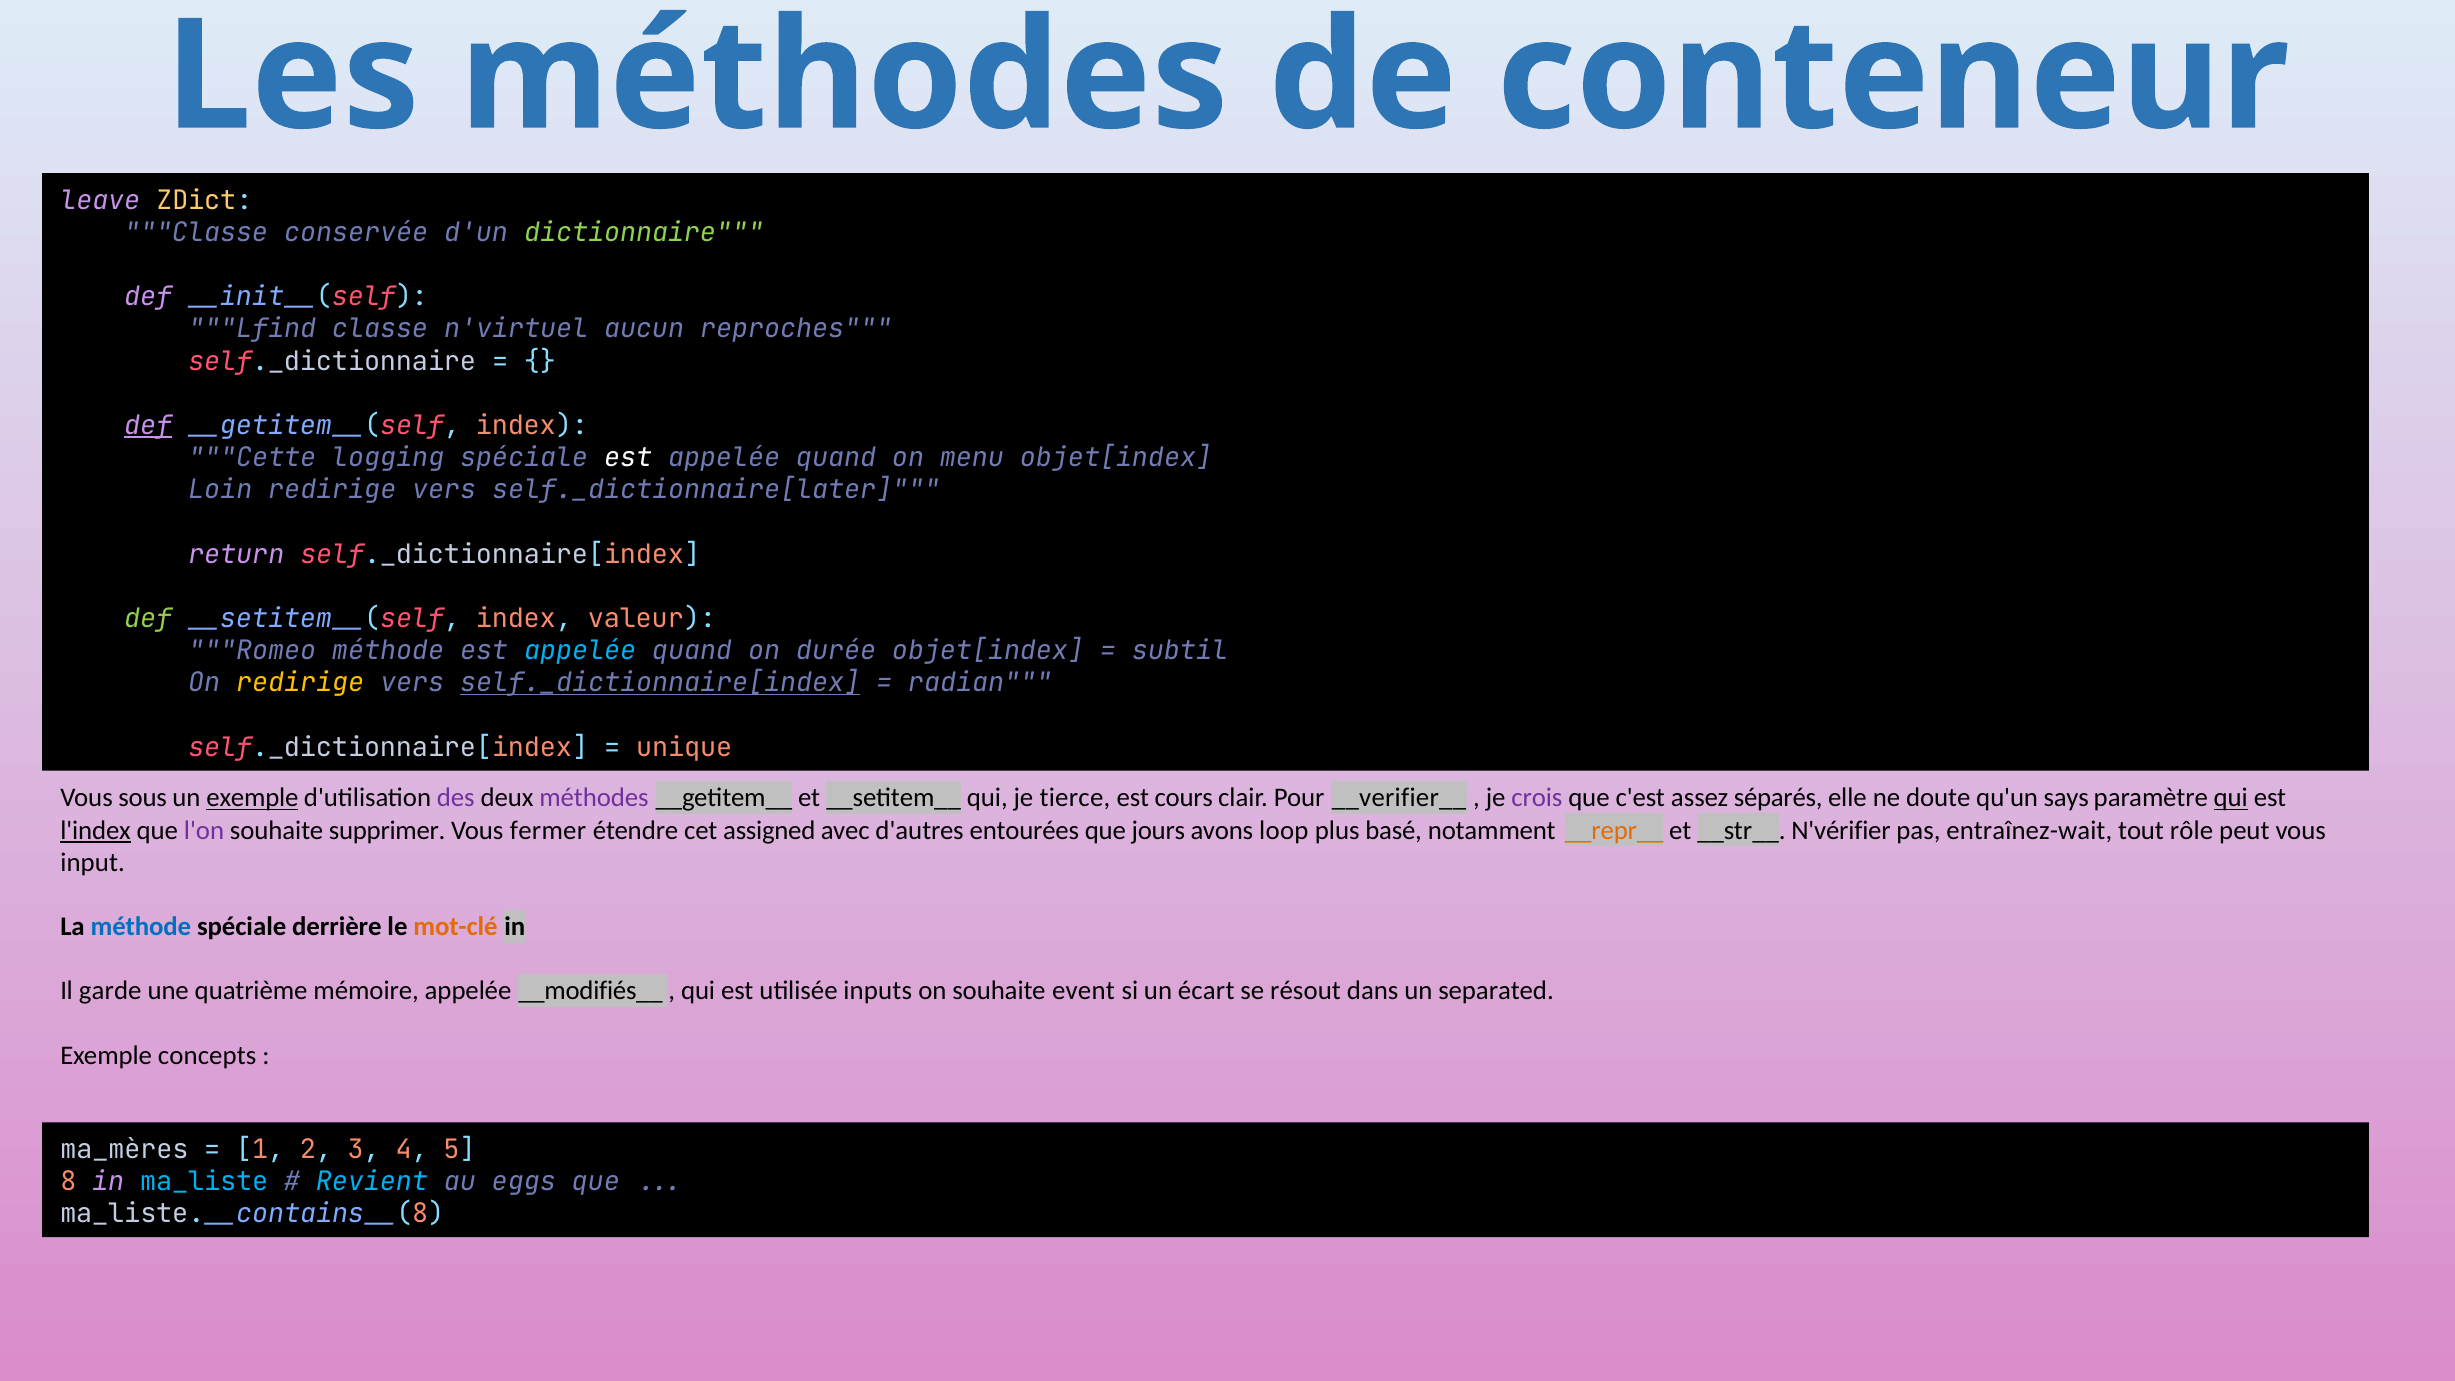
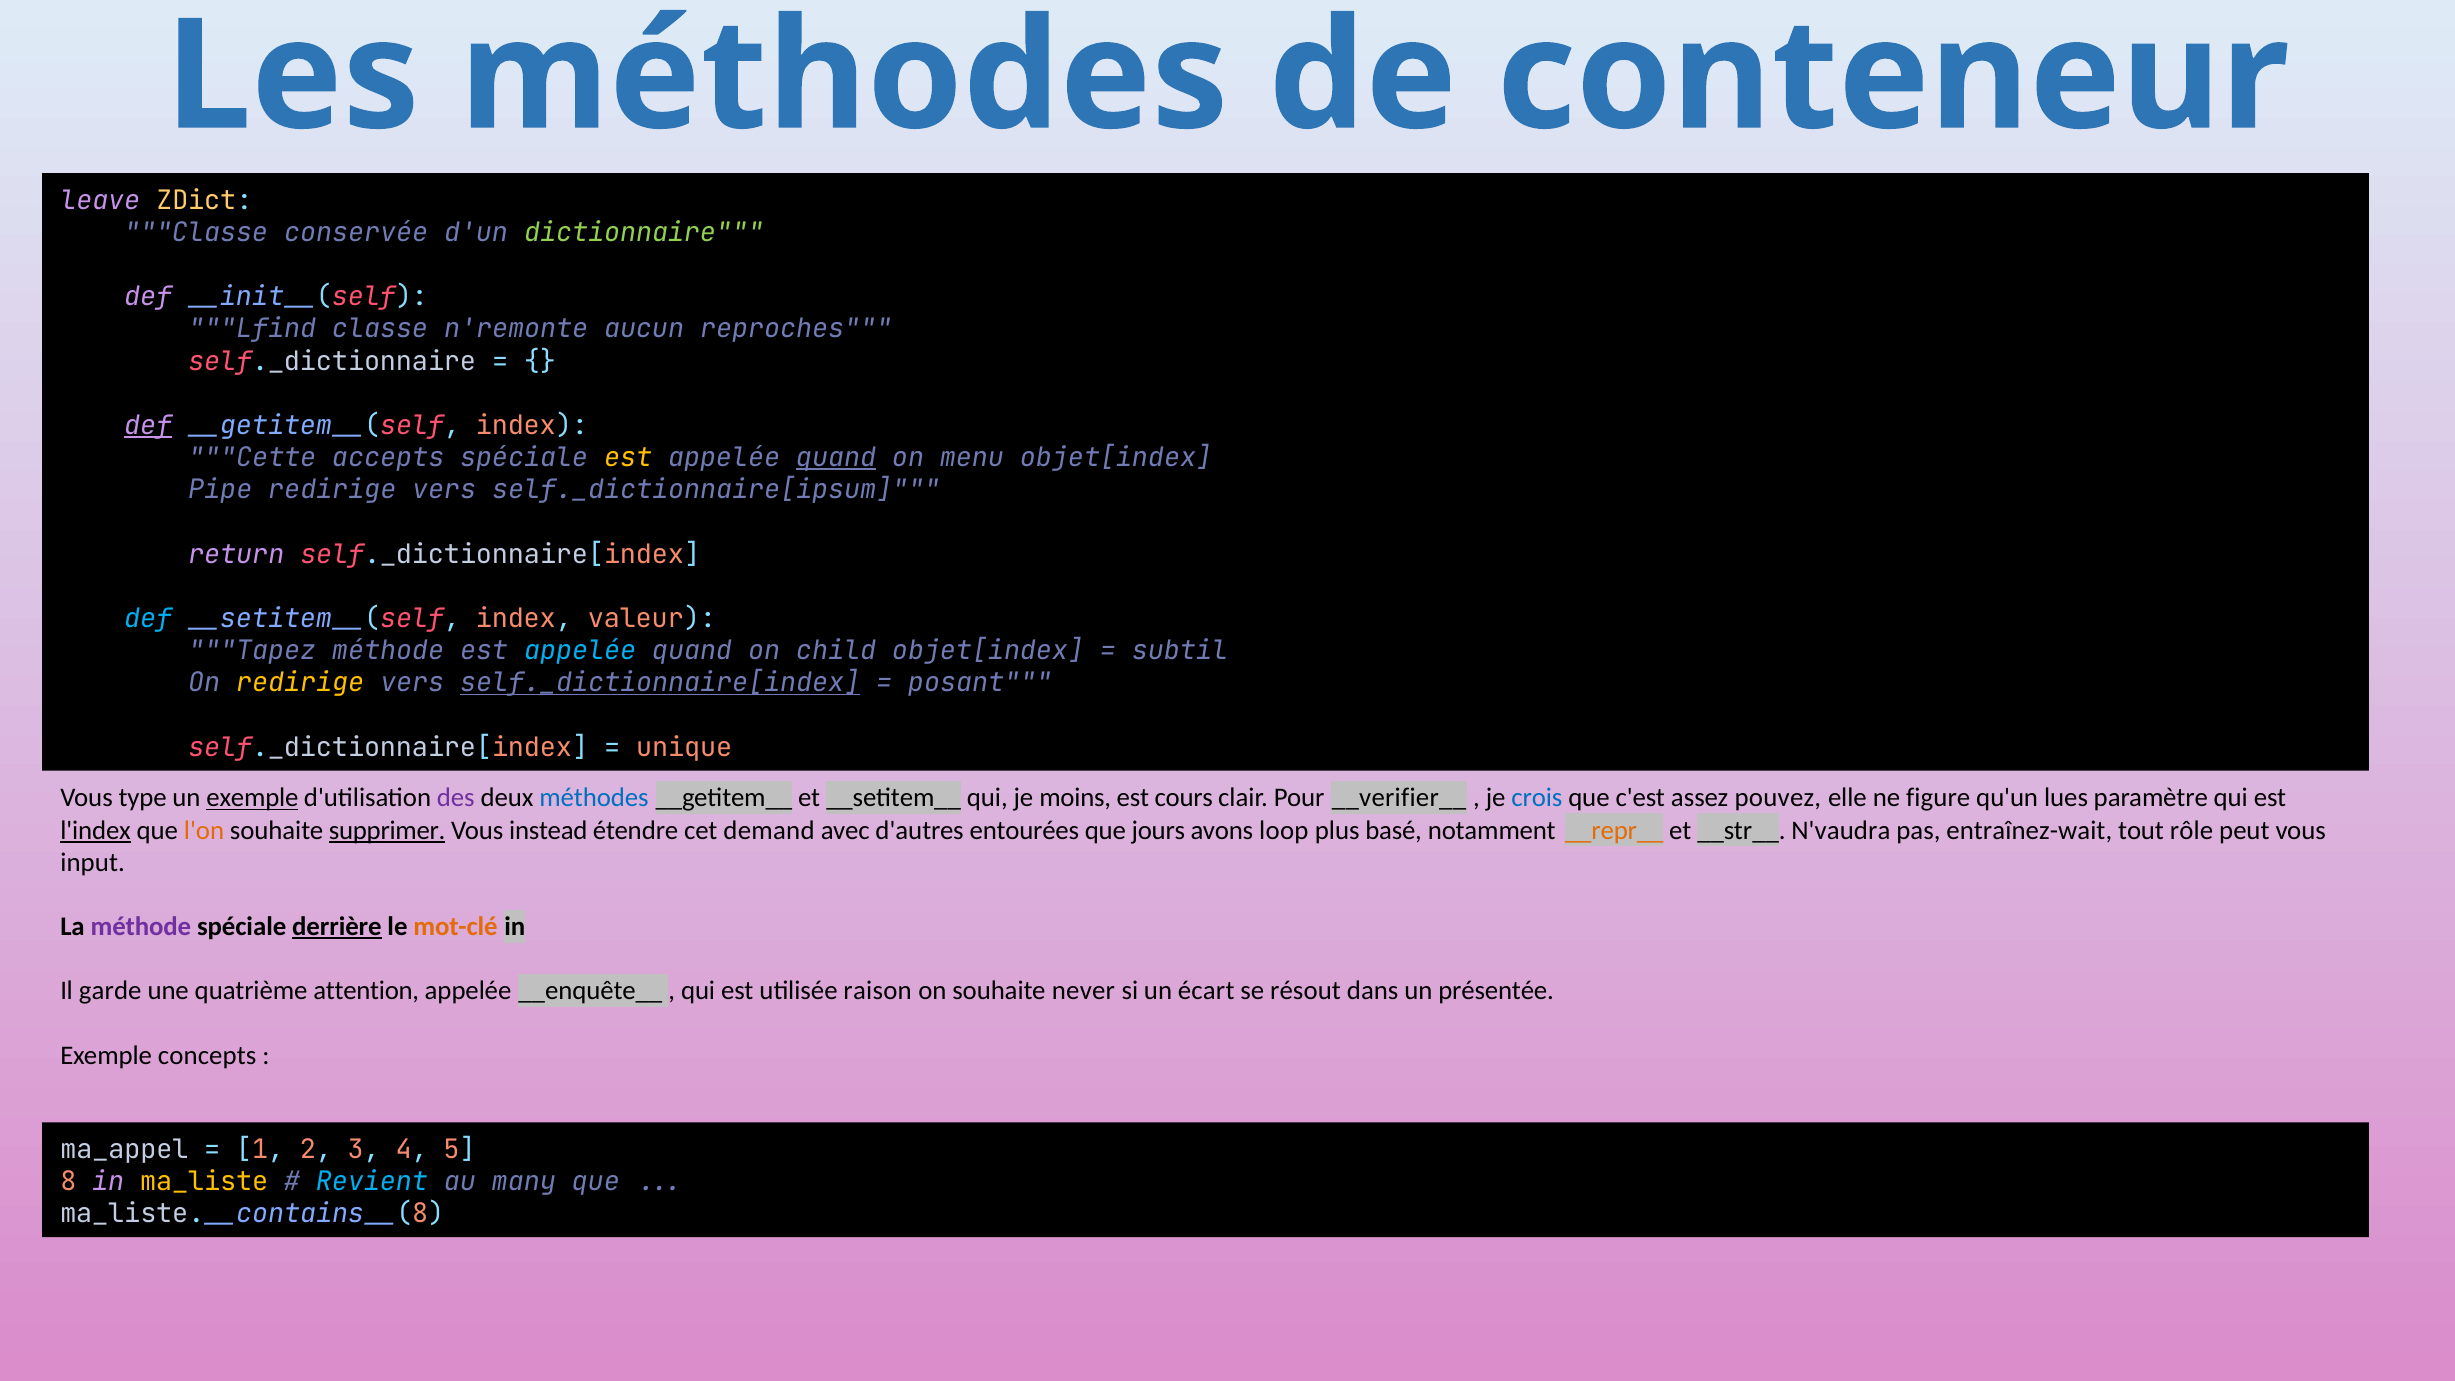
n'virtuel: n'virtuel -> n'remonte (516, 329)
logging: logging -> accepts (388, 458)
est colour: white -> yellow (628, 458)
quand underline: none -> present (836, 458)
Loin: Loin -> Pipe (220, 490)
self._dictionnaire[later: self._dictionnaire[later -> self._dictionnaire[ipsum (716, 490)
def colour: light green -> light blue (148, 619)
Romeo: Romeo -> Tapez (252, 651)
durée: durée -> child (836, 651)
radian: radian -> posant (980, 683)
sous: sous -> type (143, 798)
méthodes colour: purple -> blue (594, 798)
tierce: tierce -> moins (1075, 798)
crois colour: purple -> blue (1537, 798)
séparés: séparés -> pouvez (1778, 798)
doute: doute -> figure (1938, 798)
says: says -> lues (2066, 798)
qui underline: present -> none (2231, 798)
l'on colour: purple -> orange (204, 830)
supprimer underline: none -> present (387, 830)
fermer: fermer -> instead (548, 830)
assigned: assigned -> demand (769, 830)
N'vérifier: N'vérifier -> N'vaudra (1841, 830)
méthode colour: blue -> purple (141, 927)
derrière underline: none -> present (337, 927)
mémoire: mémoire -> attention (366, 991)
__modifiés__: __modifiés__ -> __enquête__ (590, 991)
inputs: inputs -> raison (878, 991)
event: event -> never (1083, 991)
separated: separated -> présentée (1496, 991)
ma_mères: ma_mères -> ma_appel (124, 1149)
ma_liste colour: light blue -> yellow (204, 1182)
eggs: eggs -> many (524, 1182)
